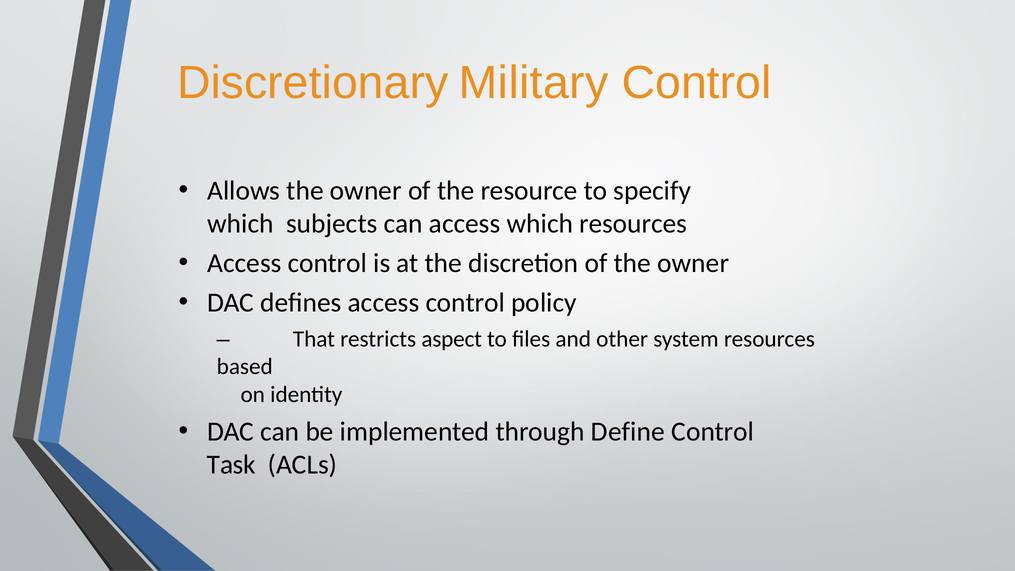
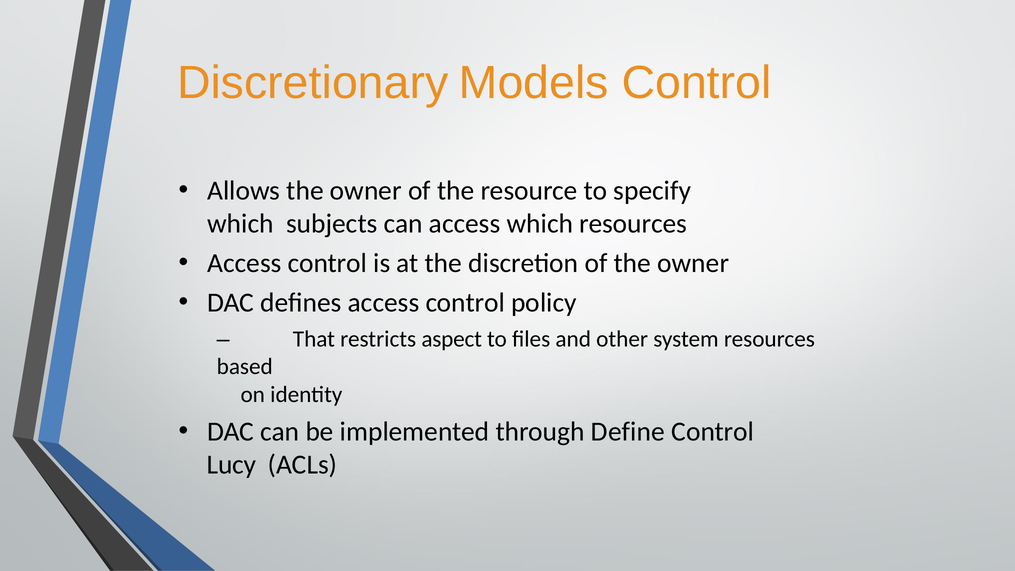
Military: Military -> Models (534, 83)
Task: Task -> Lucy (231, 465)
